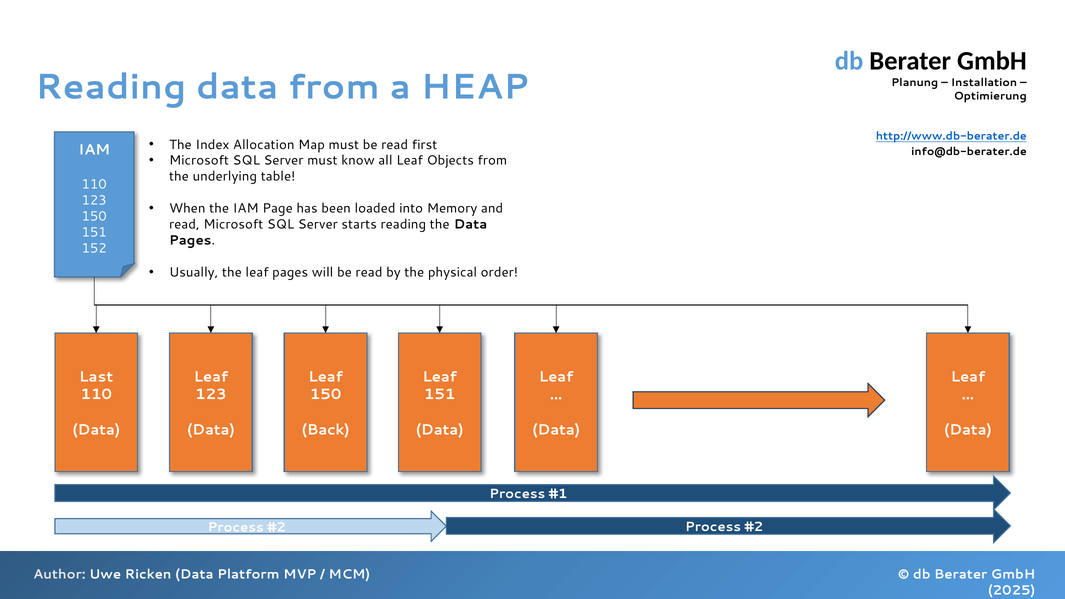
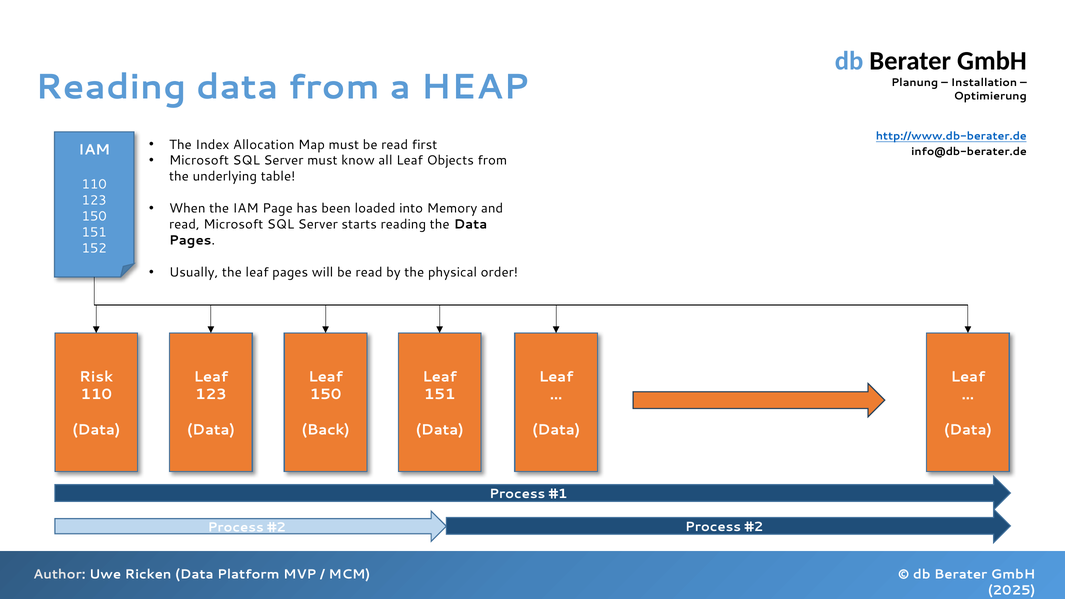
Last: Last -> Risk (96, 377)
